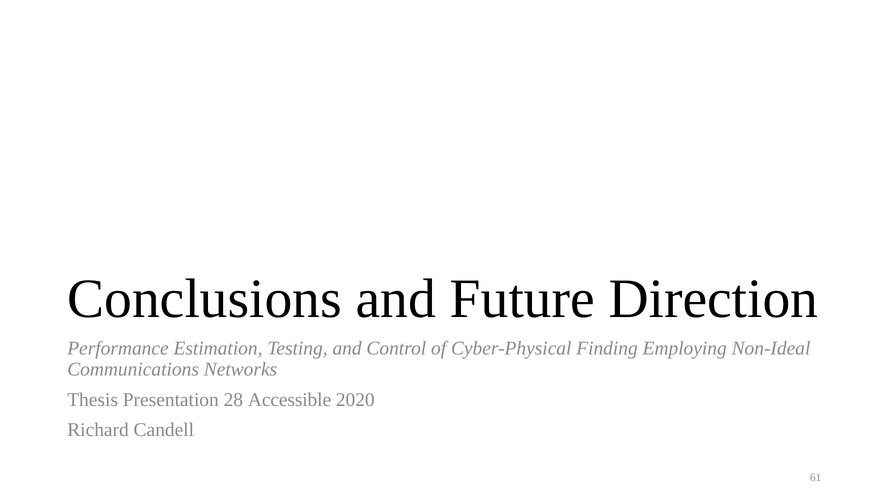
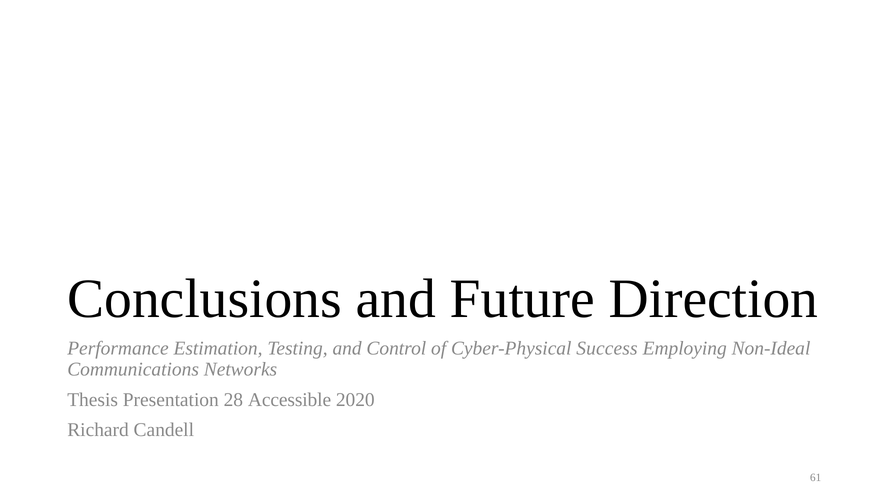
Finding: Finding -> Success (607, 348)
